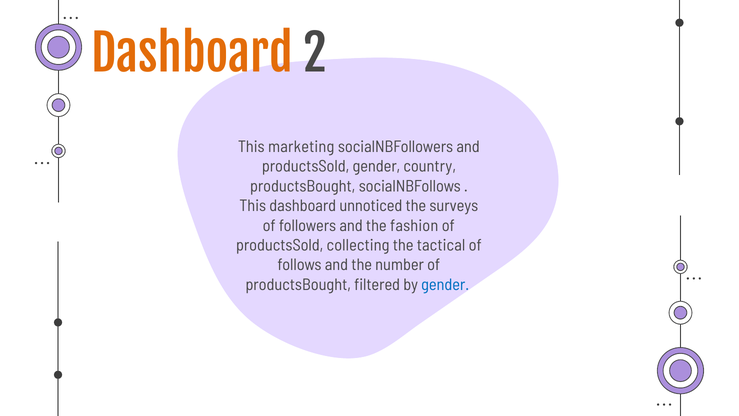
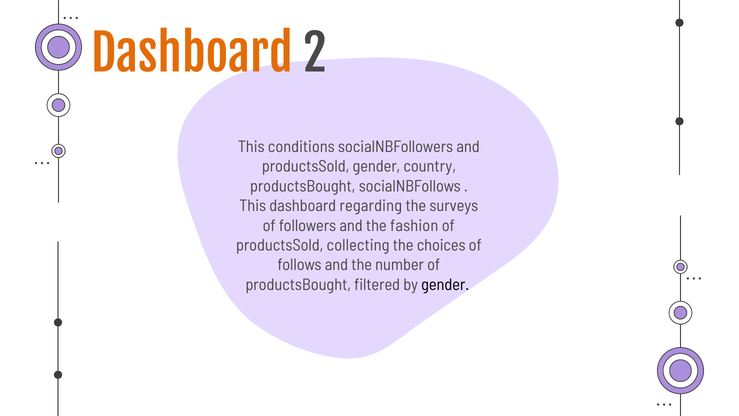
marketing: marketing -> conditions (301, 147)
unnoticed: unnoticed -> regarding (371, 206)
tactical: tactical -> choices (441, 245)
gender colour: blue -> black (445, 285)
